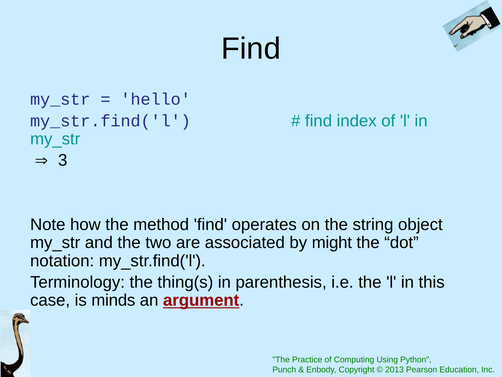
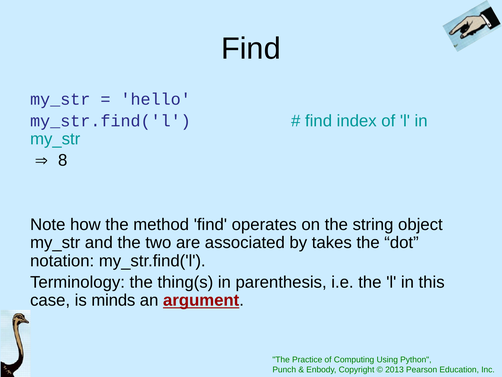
3: 3 -> 8 (63, 160)
might: might -> takes (332, 242)
